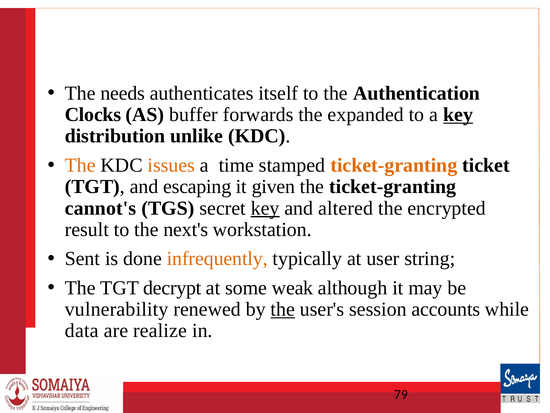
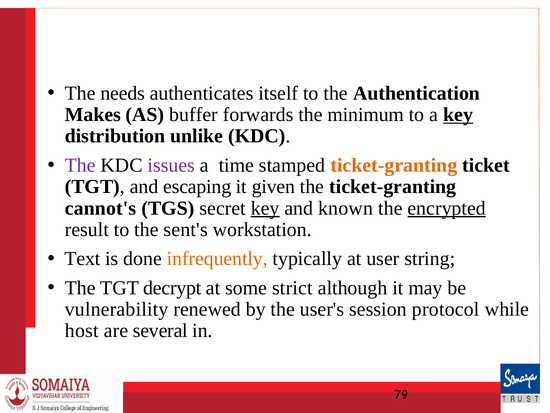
Clocks: Clocks -> Makes (93, 114)
expanded: expanded -> minimum (366, 114)
The colour: orange -> purple (80, 165)
issues colour: orange -> purple (171, 165)
altered: altered -> known (346, 208)
encrypted underline: none -> present (447, 208)
next's: next's -> sent's (186, 229)
Sent: Sent -> Text (83, 258)
weak: weak -> strict (292, 287)
the underline: present -> none (283, 309)
accounts: accounts -> protocol (446, 309)
data: data -> host (82, 330)
realize: realize -> several (160, 330)
